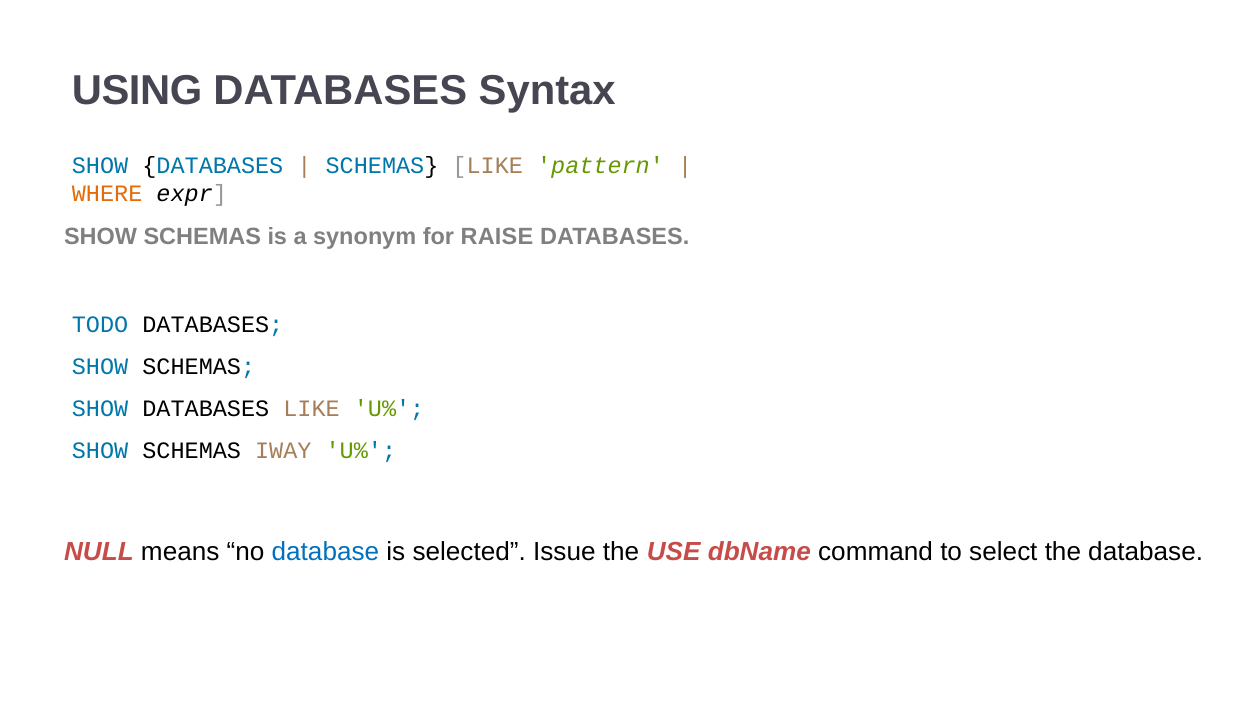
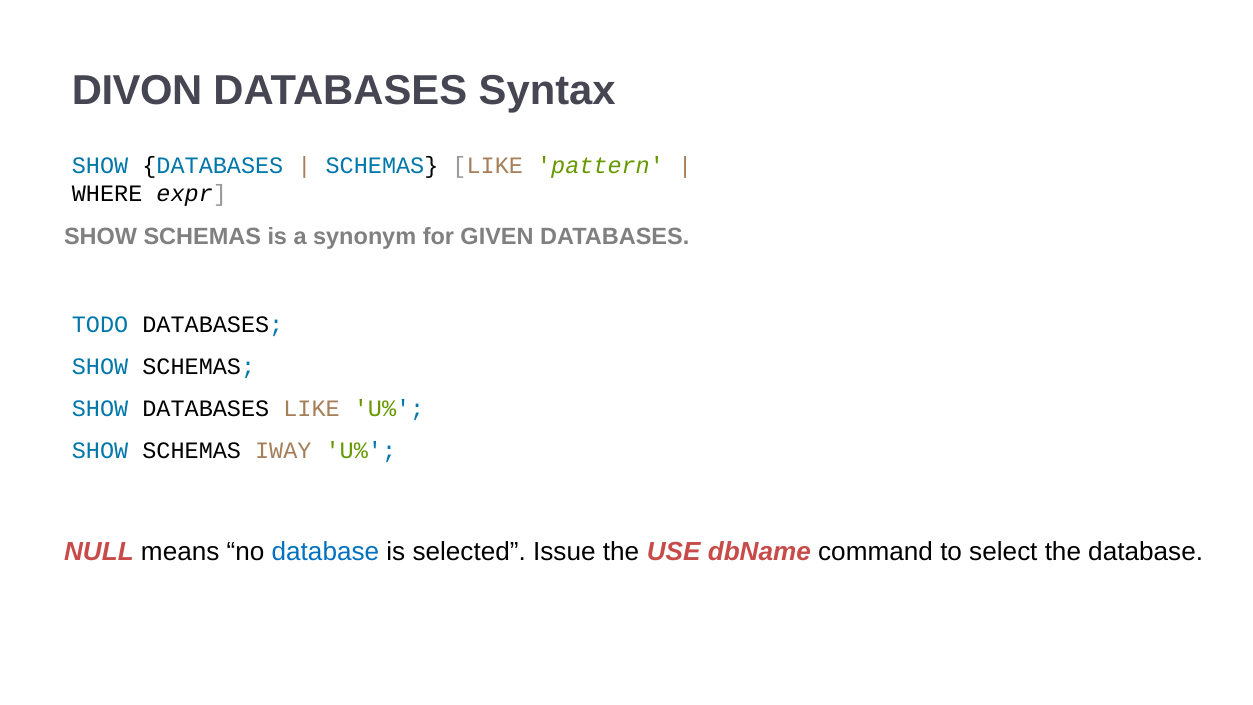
USING: USING -> DIVON (137, 91)
WHERE colour: orange -> black (107, 194)
RAISE: RAISE -> GIVEN (497, 237)
